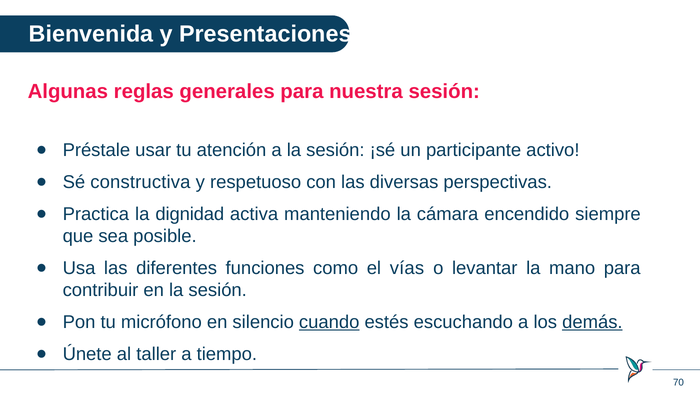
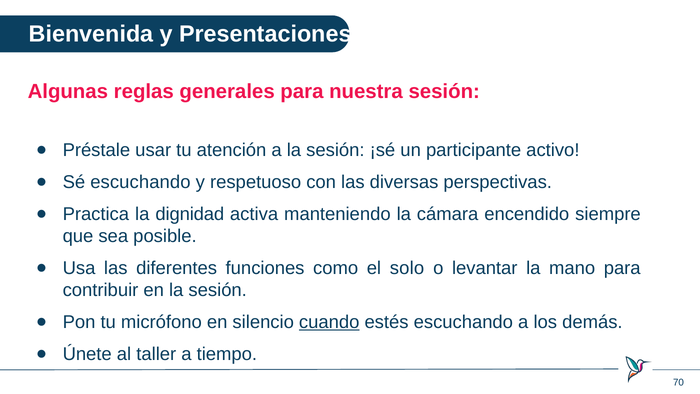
Sé constructiva: constructiva -> escuchando (140, 182)
vías: vías -> solo (407, 268)
demás underline: present -> none (592, 322)
